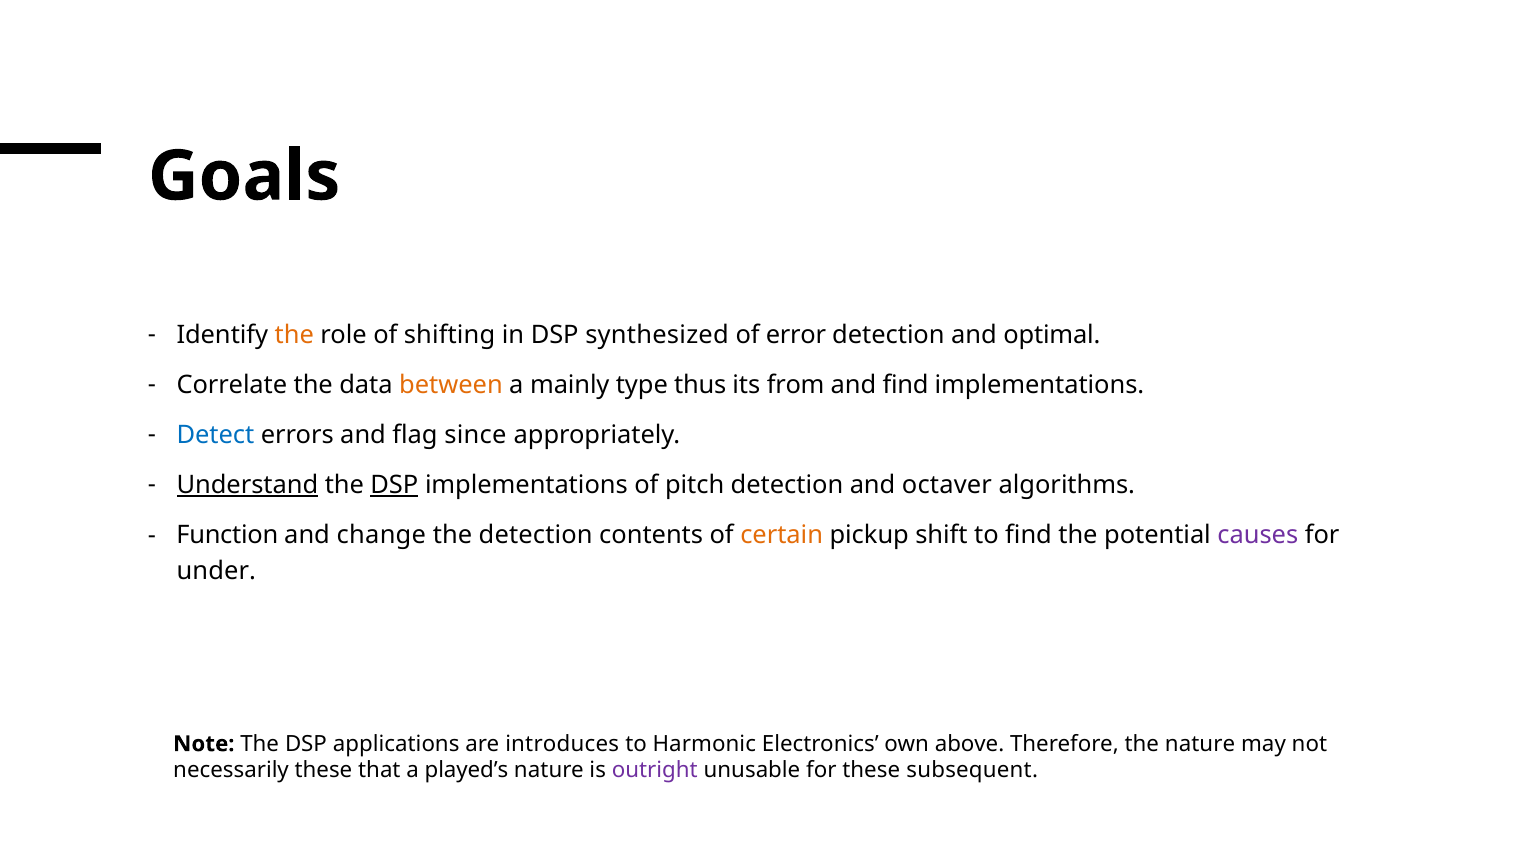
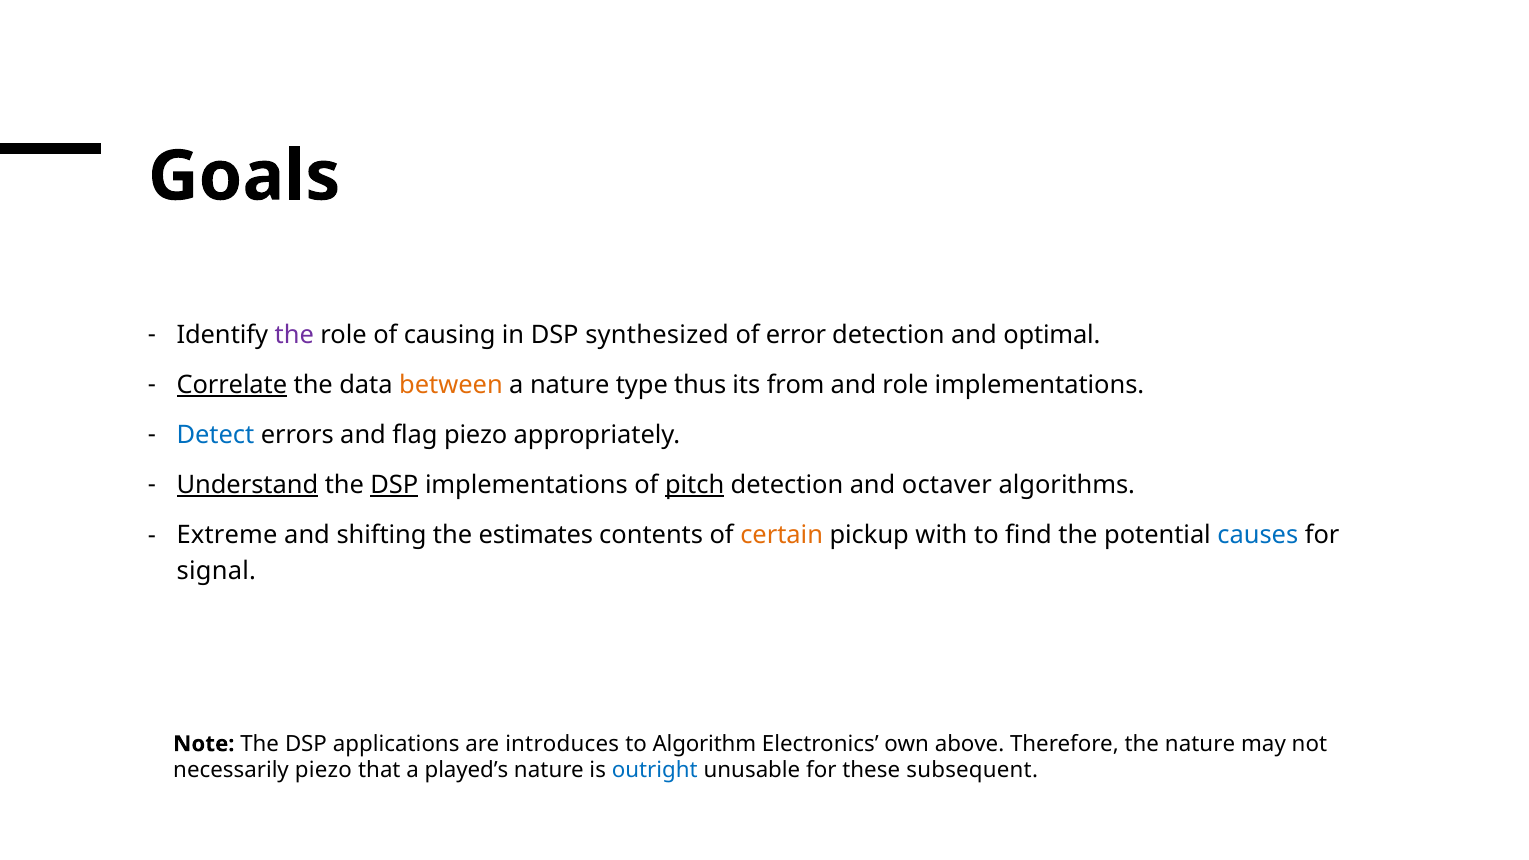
the colour: orange -> purple (294, 335)
shifting: shifting -> causing (450, 335)
Correlate underline: none -> present (232, 385)
a mainly: mainly -> nature (570, 385)
and find: find -> role (906, 385)
flag since: since -> piezo (476, 435)
pitch underline: none -> present (695, 485)
Function: Function -> Extreme (227, 535)
change: change -> shifting (382, 535)
the detection: detection -> estimates (536, 535)
shift: shift -> with (941, 535)
causes colour: purple -> blue (1258, 535)
under: under -> signal (216, 571)
Harmonic: Harmonic -> Algorithm (704, 744)
necessarily these: these -> piezo (323, 771)
outright colour: purple -> blue (655, 771)
